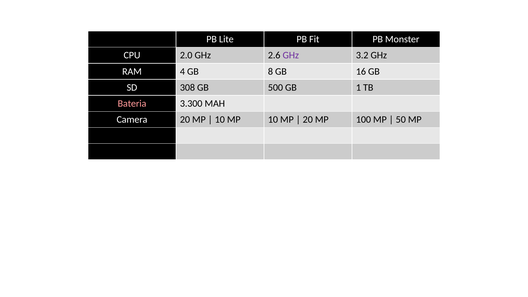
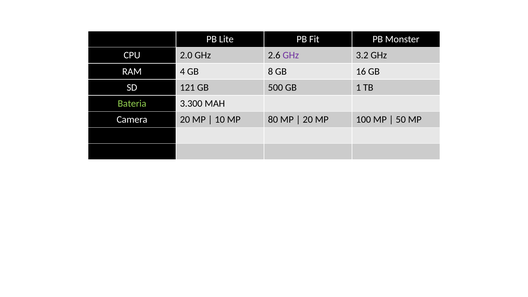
308: 308 -> 121 (187, 87)
Bateria colour: pink -> light green (132, 104)
MP 10: 10 -> 80 (273, 120)
